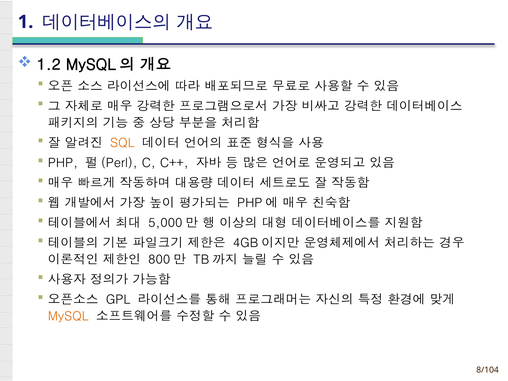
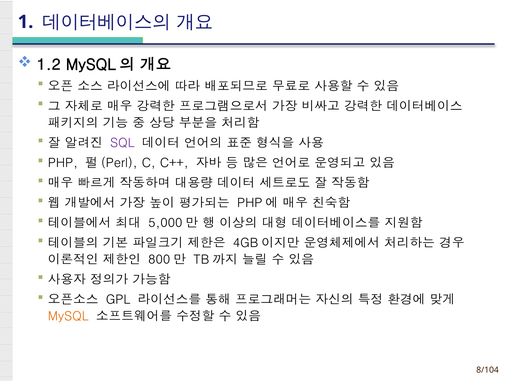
SQL colour: orange -> purple (122, 143)
